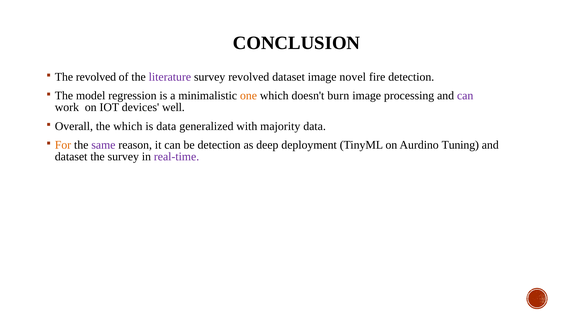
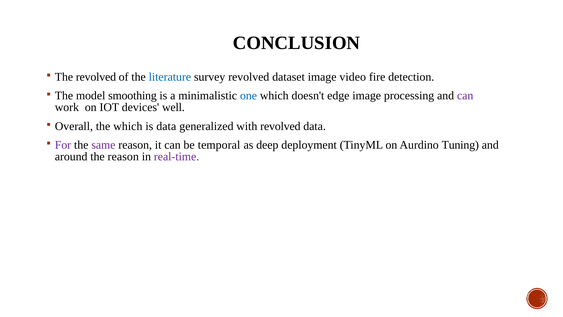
literature colour: purple -> blue (170, 77)
novel: novel -> video (353, 77)
regression: regression -> smoothing (132, 96)
one colour: orange -> blue (249, 96)
burn: burn -> edge (338, 96)
with majority: majority -> revolved (280, 126)
For colour: orange -> purple (63, 145)
be detection: detection -> temporal (219, 145)
dataset: dataset -> around (71, 156)
the survey: survey -> reason (123, 156)
